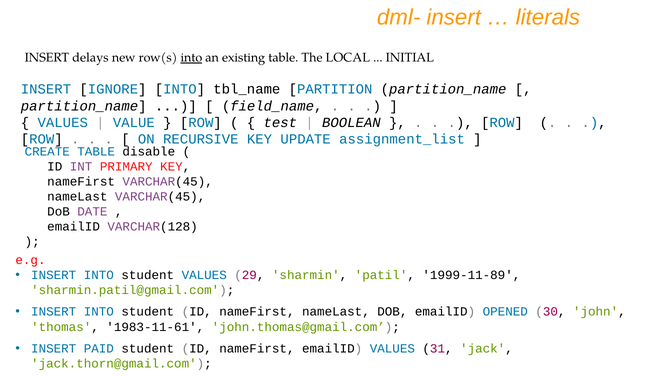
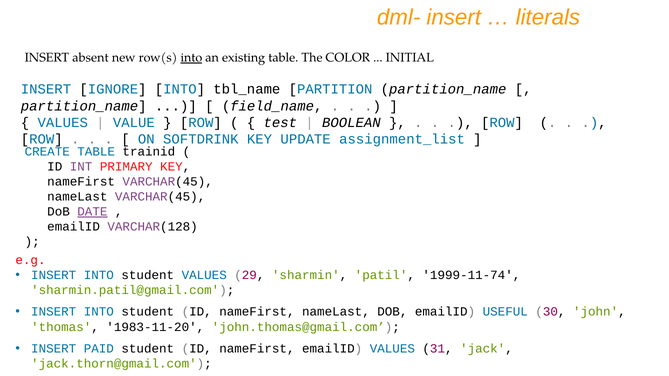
delays: delays -> absent (90, 58)
LOCAL: LOCAL -> COLOR (348, 58)
RECURSIVE: RECURSIVE -> SOFTDRINK (201, 140)
disable: disable -> trainid (149, 152)
DATE underline: none -> present (92, 212)
1999-11-89: 1999-11-89 -> 1999-11-74 (471, 275)
OPENED: OPENED -> USEFUL (505, 312)
1983-11-61: 1983-11-61 -> 1983-11-20 (155, 327)
